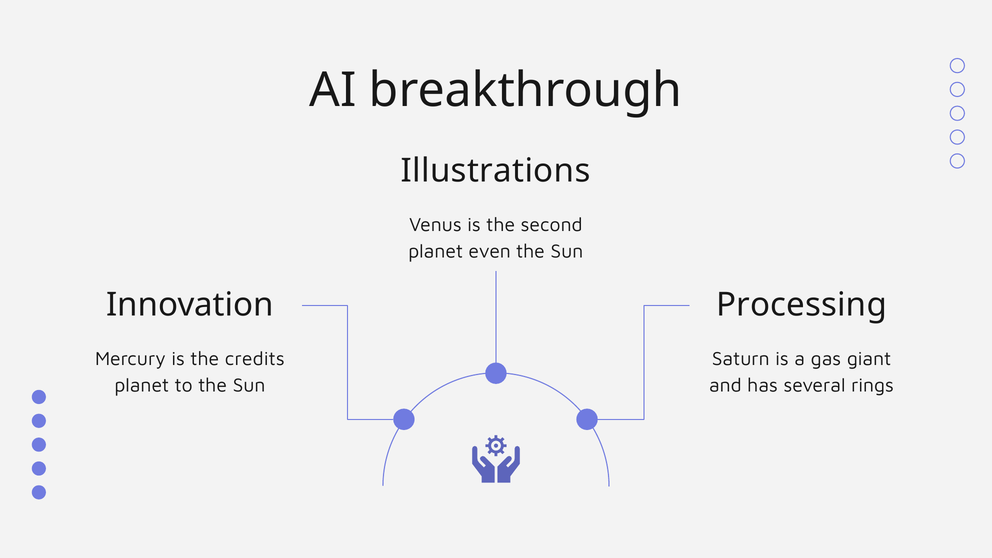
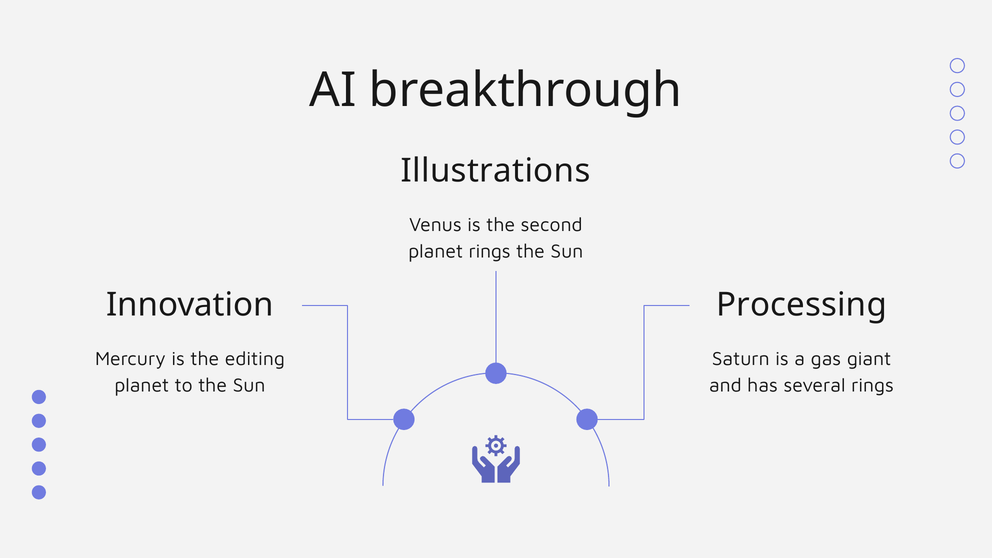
planet even: even -> rings (490, 251)
credits: credits -> editing (255, 359)
